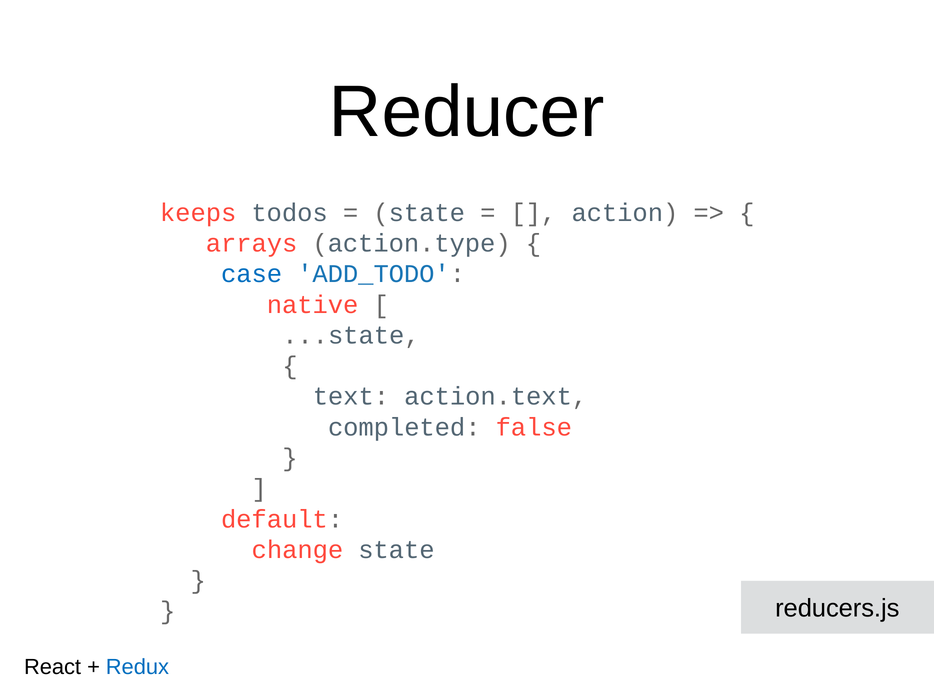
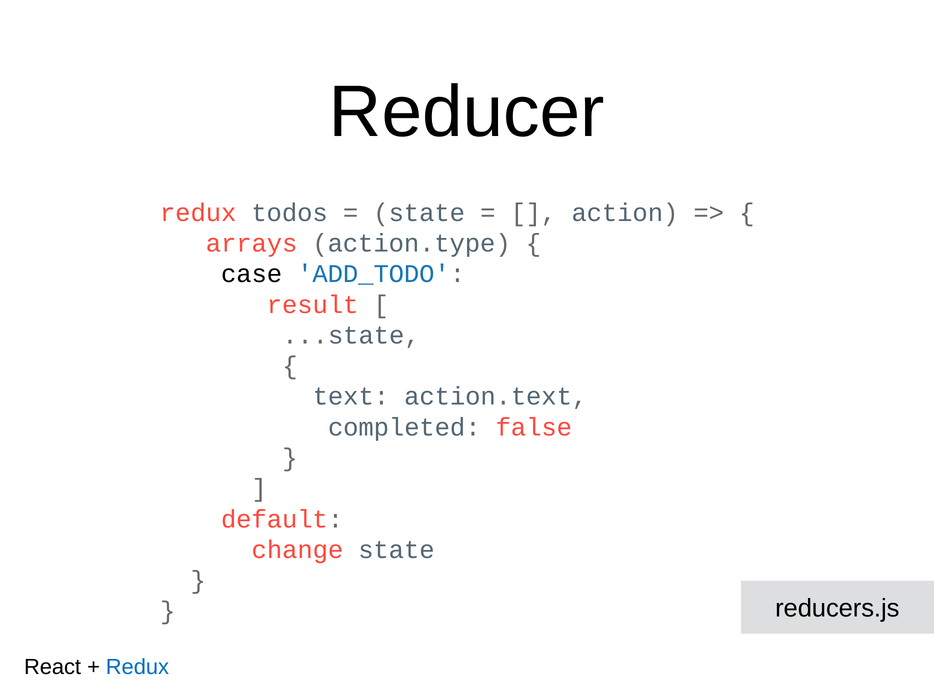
keeps: keeps -> redux (198, 213)
case colour: blue -> black (252, 274)
native: native -> result (313, 305)
